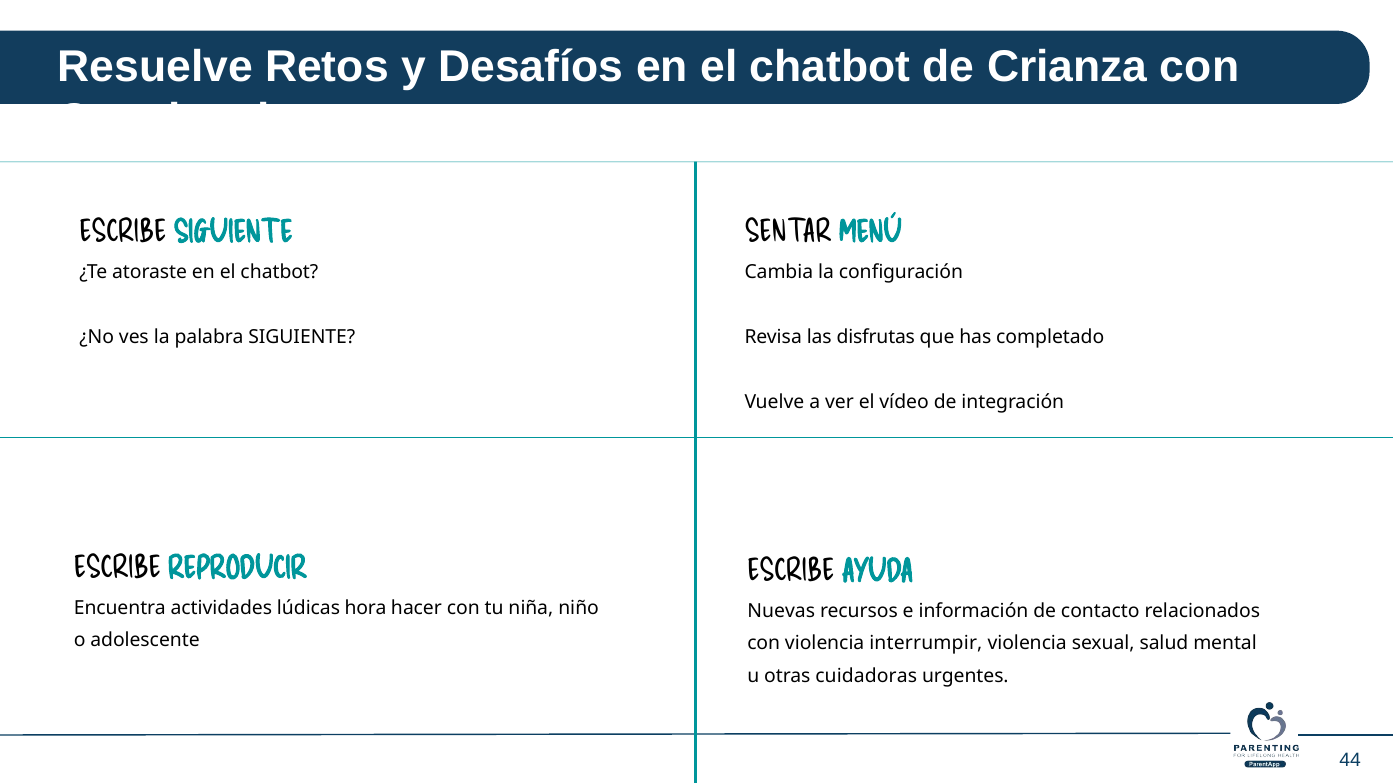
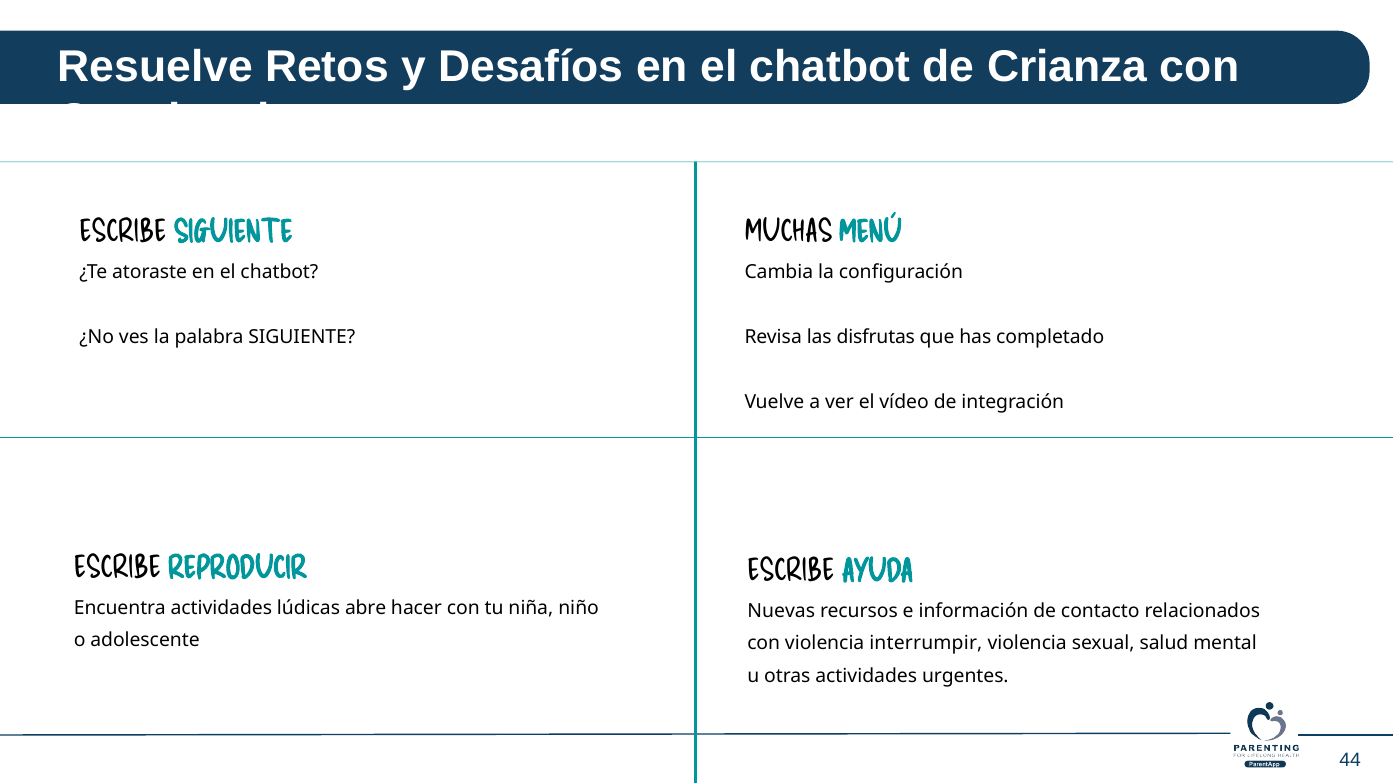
SENTAR: SENTAR -> MUCHAS (788, 233)
hora: hora -> abre (366, 608)
otras cuidadoras: cuidadoras -> actividades (866, 677)
